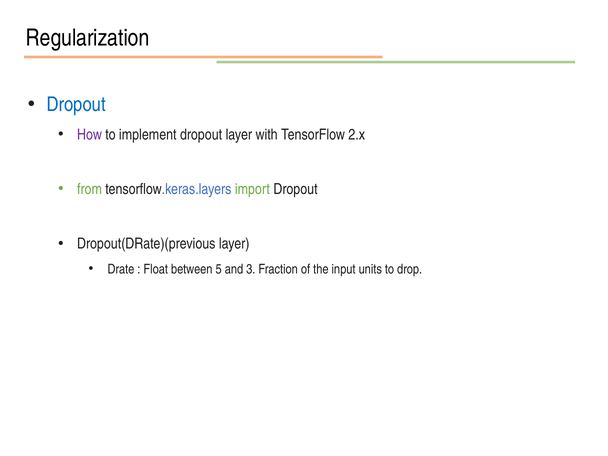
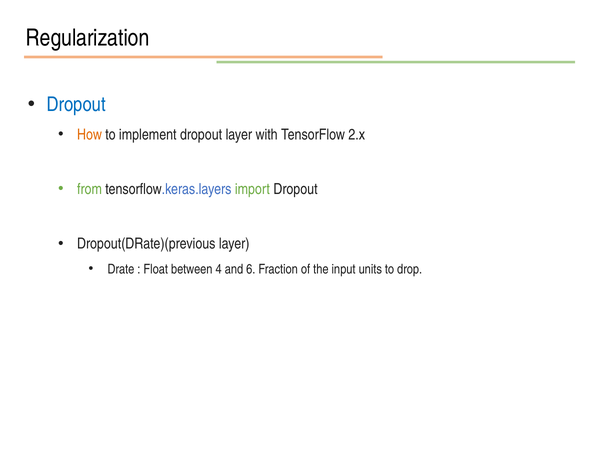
How colour: purple -> orange (90, 135)
5: 5 -> 4 (219, 269)
3: 3 -> 6 (251, 269)
